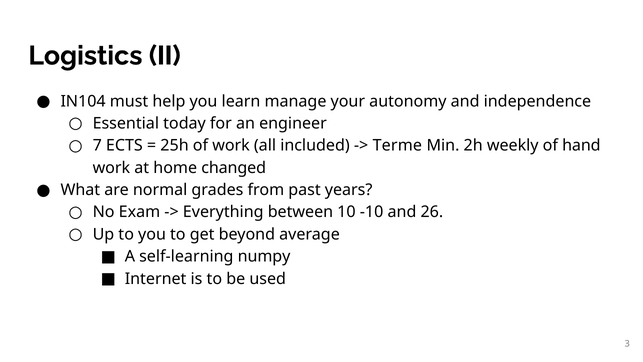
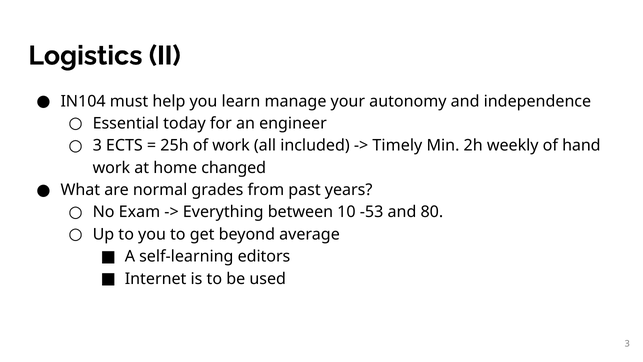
7: 7 -> 3 (97, 145)
Terme: Terme -> Timely (397, 145)
-10: -10 -> -53 (372, 212)
26: 26 -> 80 (432, 212)
numpy: numpy -> editors (264, 256)
